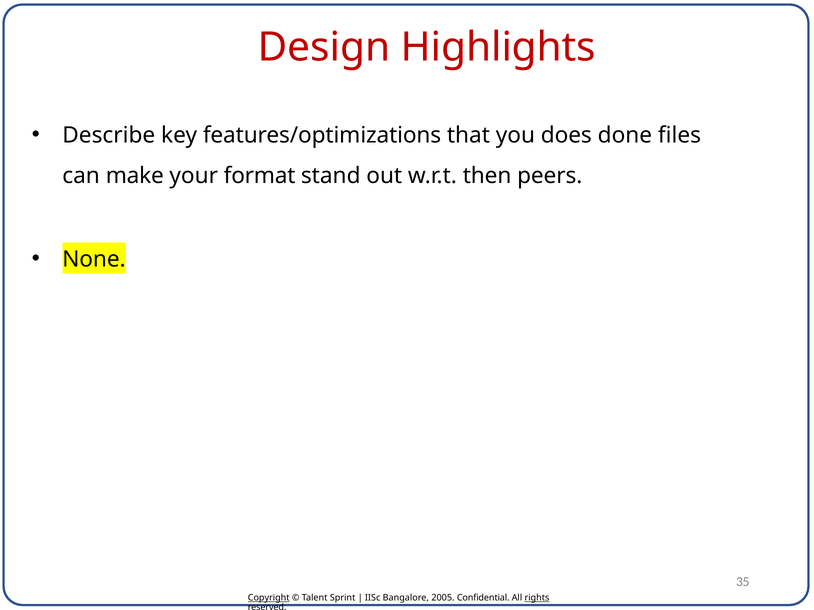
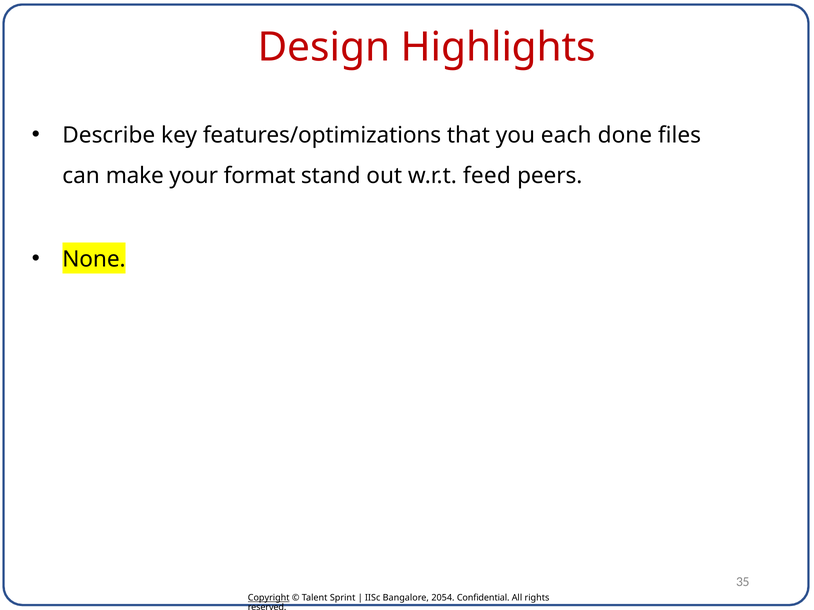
does: does -> each (566, 135)
then: then -> feed (487, 176)
2005: 2005 -> 2054 (443, 598)
rights underline: present -> none (537, 598)
